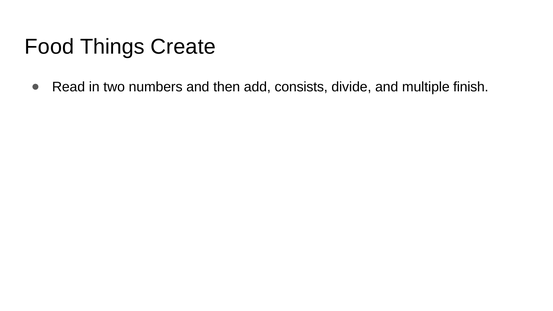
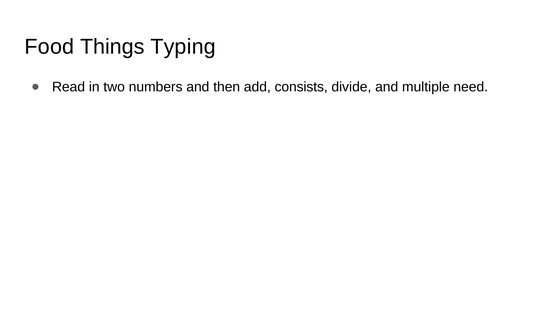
Create: Create -> Typing (183, 47)
finish: finish -> need (471, 87)
